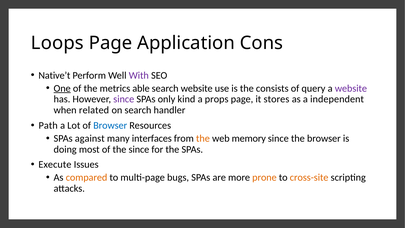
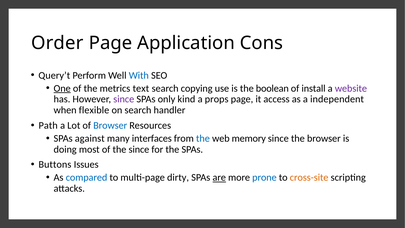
Loops: Loops -> Order (57, 43)
Native’t: Native’t -> Query’t (54, 75)
With colour: purple -> blue (139, 75)
able: able -> text (141, 88)
search website: website -> copying (197, 88)
consists: consists -> boolean (272, 88)
query: query -> install (314, 88)
stores: stores -> access (277, 99)
related: related -> flexible (94, 110)
the colour: orange -> blue (203, 138)
Execute: Execute -> Buttons (55, 164)
compared colour: orange -> blue (87, 177)
bugs: bugs -> dirty (178, 177)
are underline: none -> present (219, 177)
prone colour: orange -> blue (264, 177)
